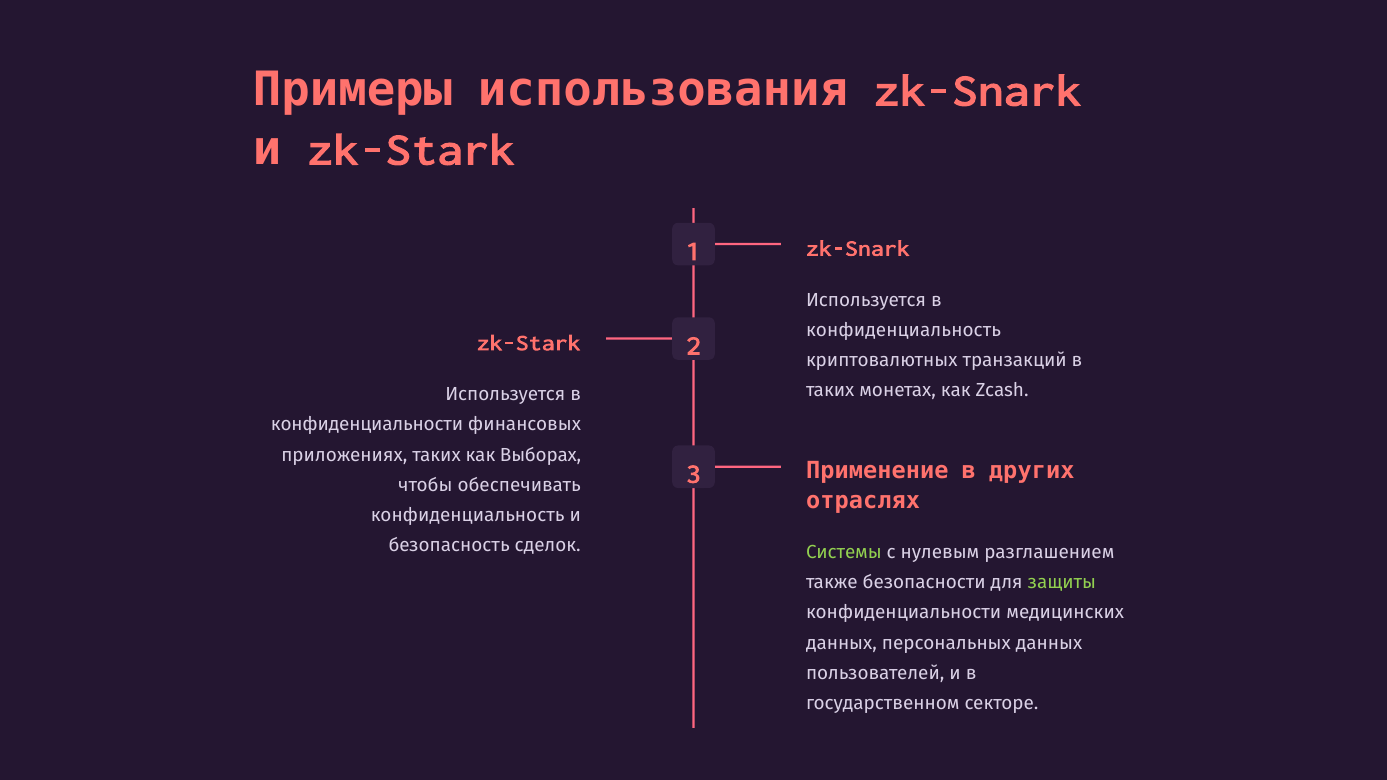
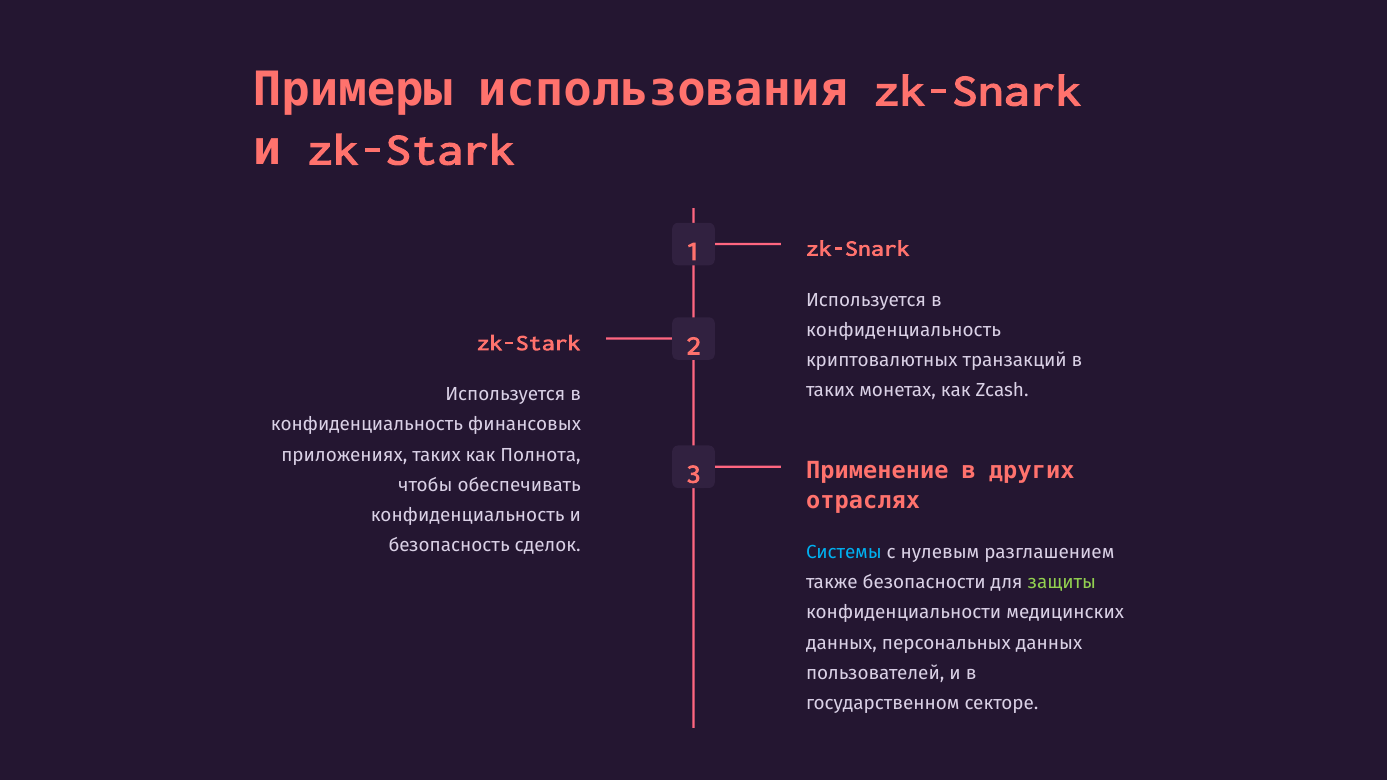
конфиденциальности: конфиденциальности -> конфиденциальность (367, 425)
Выборах: Выборах -> Полнота (541, 455)
Системы colour: light green -> light blue (844, 552)
